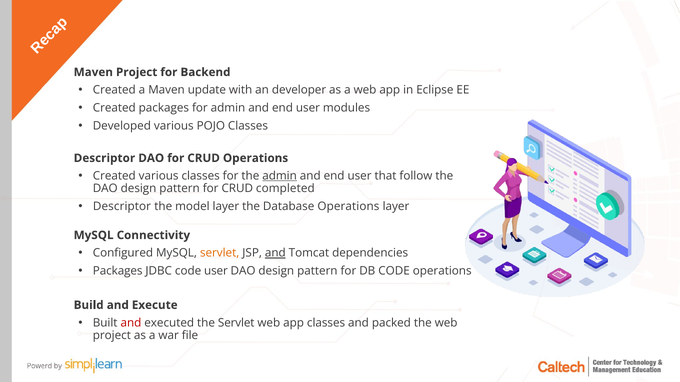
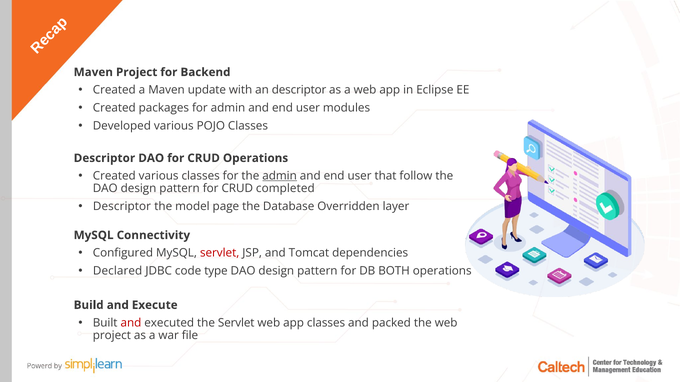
an developer: developer -> descriptor (299, 90)
model layer: layer -> page (226, 207)
Database Operations: Operations -> Overridden (348, 207)
servlet colour: orange -> red (220, 253)
and underline: present -> none (275, 253)
Packages: Packages -> Declared (118, 271)
code user: user -> type (216, 271)
DB CODE: CODE -> BOTH (394, 271)
